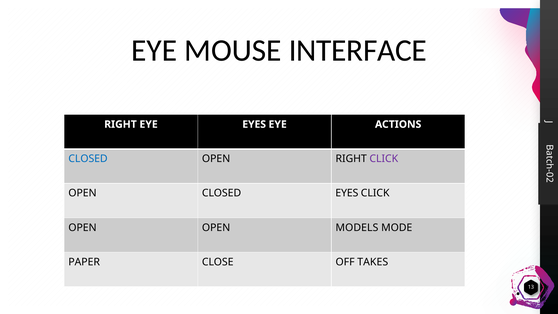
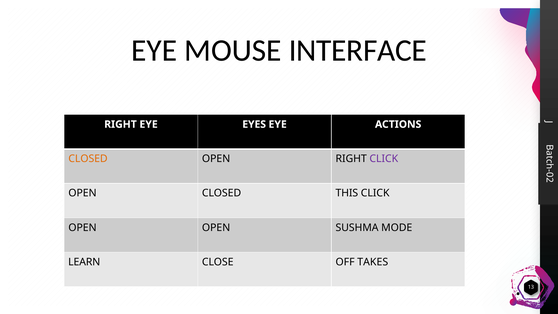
CLOSED colour: blue -> orange (88, 159)
CLOSED EYES: EYES -> THIS (347, 193)
MODELS: MODELS -> SUSHMA (357, 227)
PAPER: PAPER -> LEARN (84, 262)
